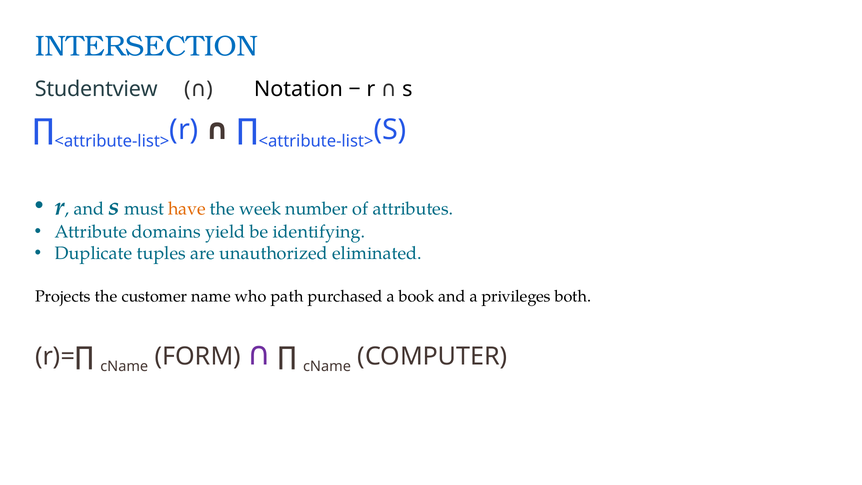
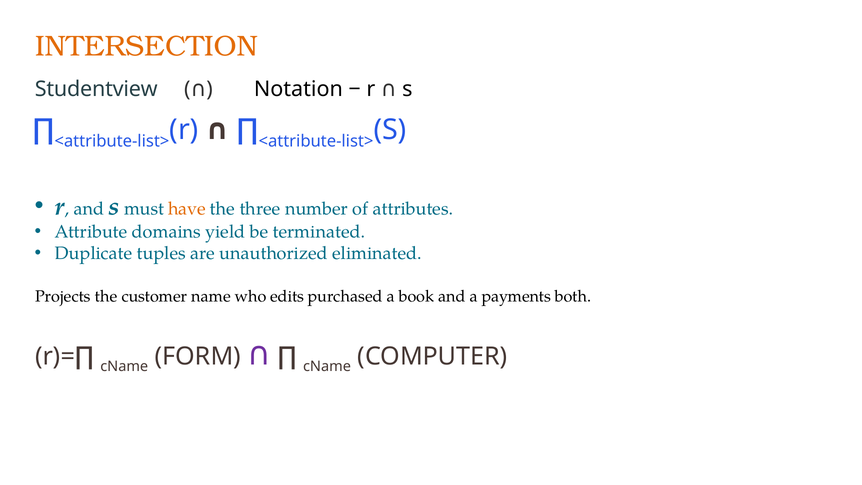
INTERSECTION colour: blue -> orange (147, 46)
week: week -> three (260, 209)
identifying: identifying -> terminated (319, 232)
path: path -> edits (287, 296)
privileges: privileges -> payments (516, 296)
